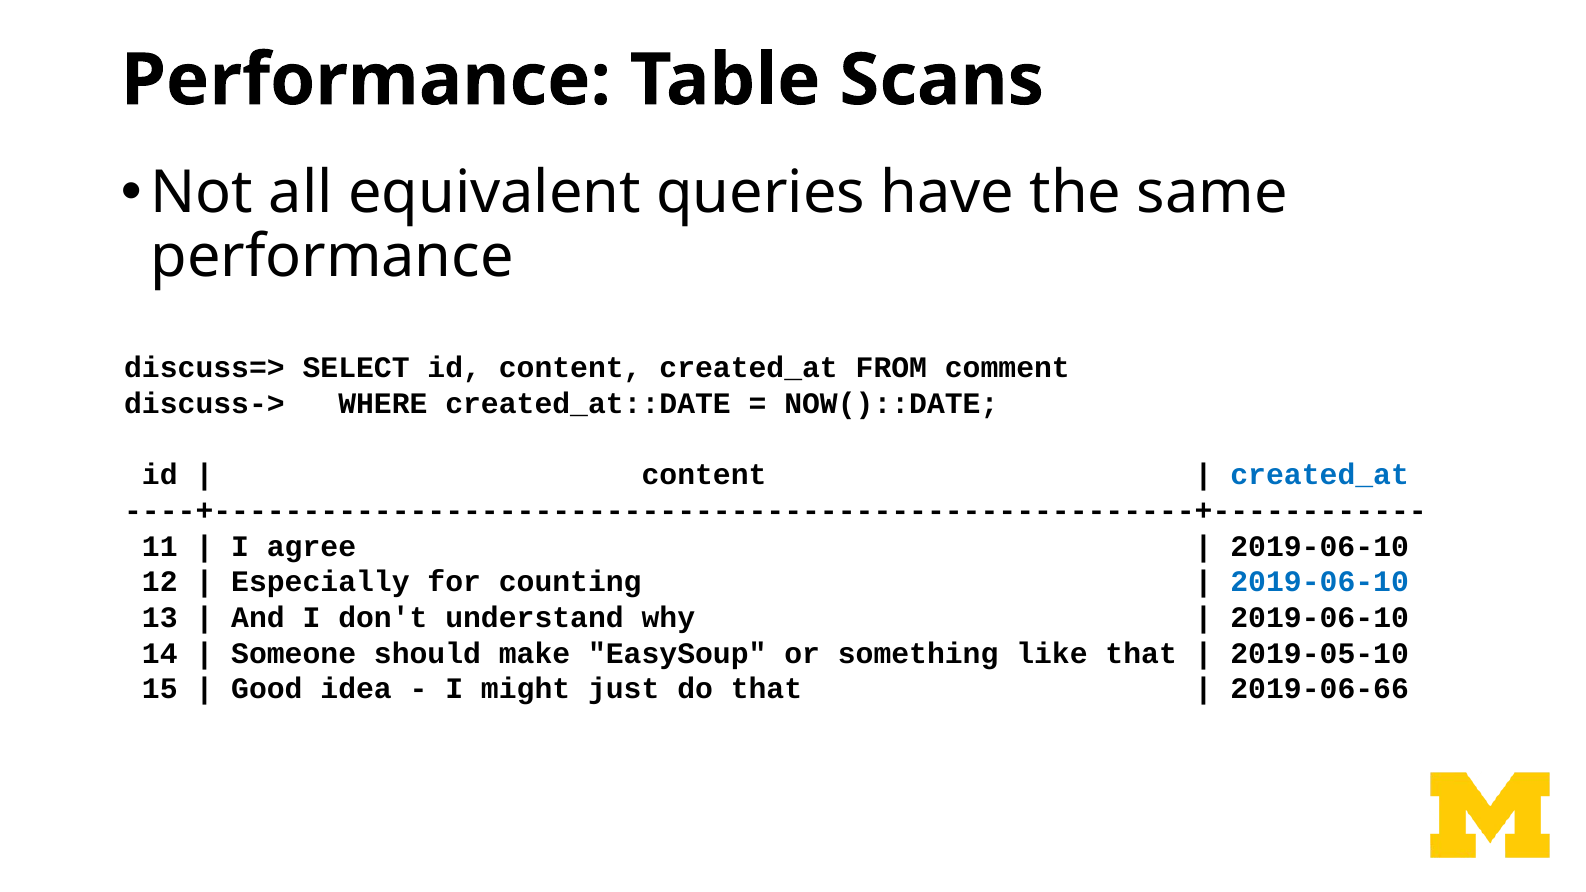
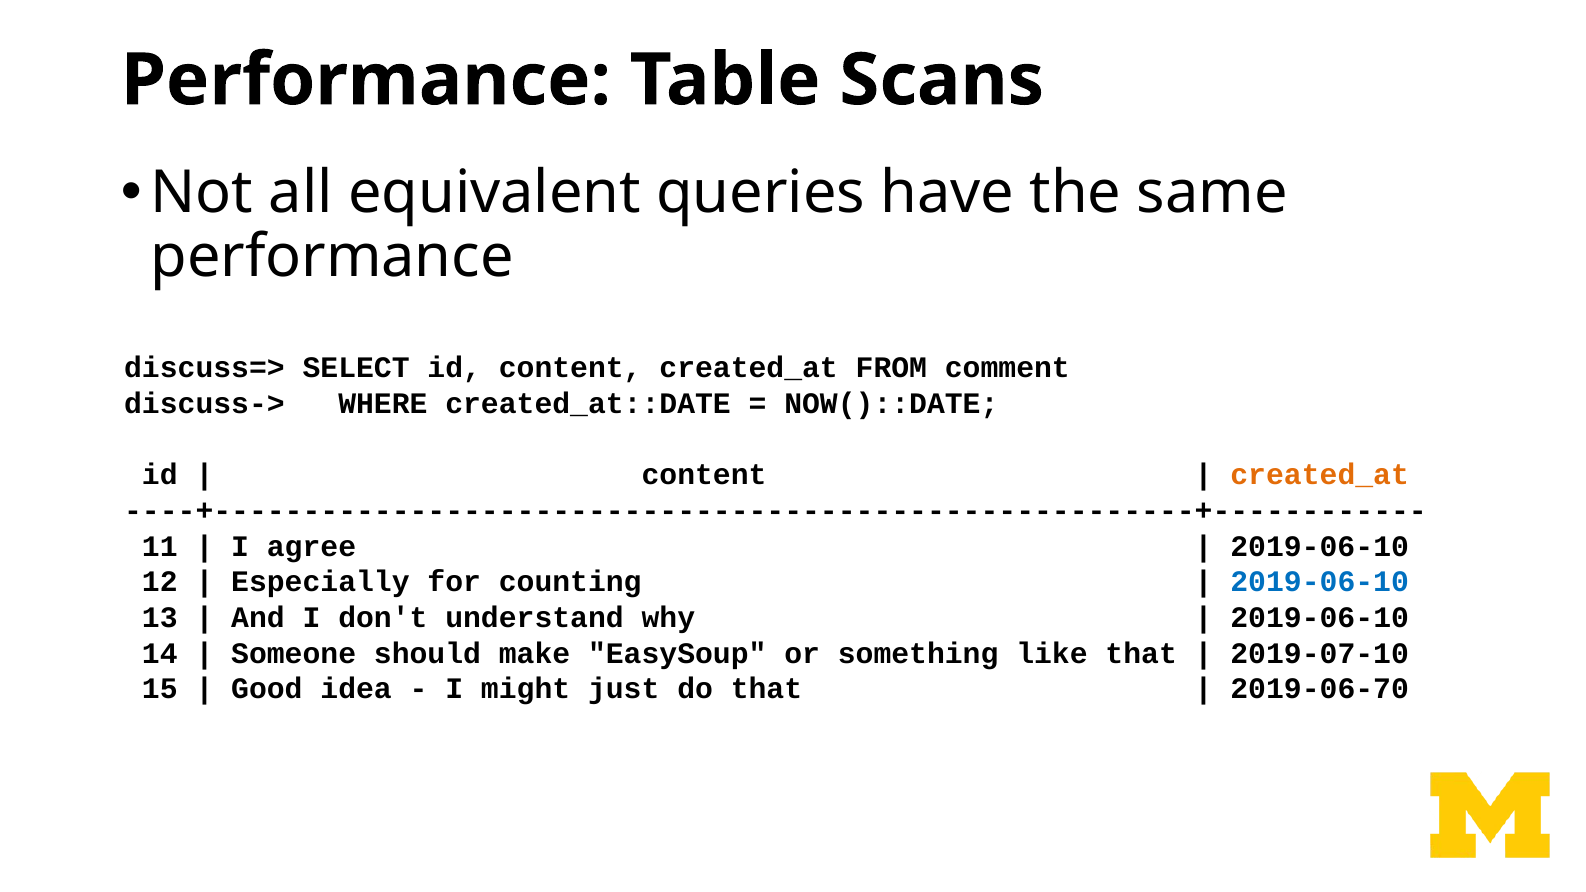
created_at colour: blue -> orange (1320, 475)
2019-05-10: 2019-05-10 -> 2019-07-10 (1320, 653)
2019-06-66: 2019-06-66 -> 2019-06-70 (1320, 689)
